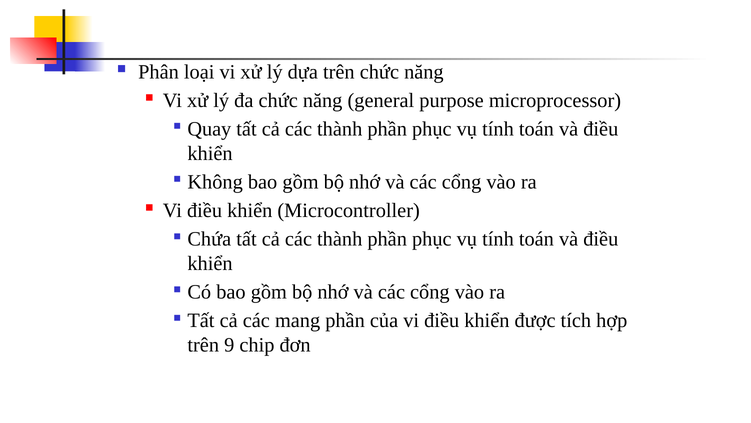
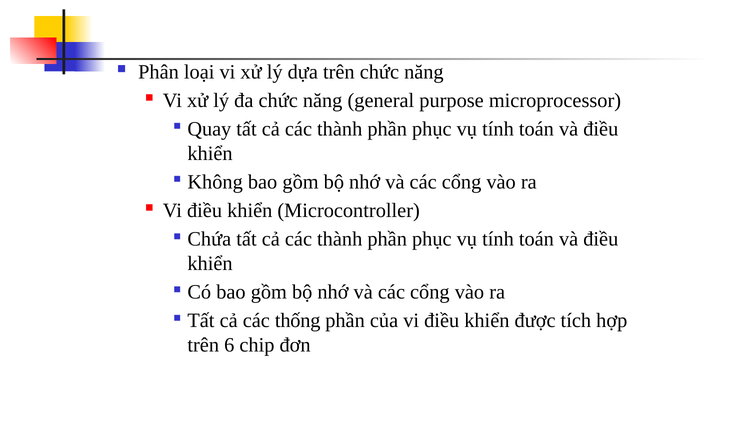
mang: mang -> thống (298, 320)
9: 9 -> 6 (229, 345)
